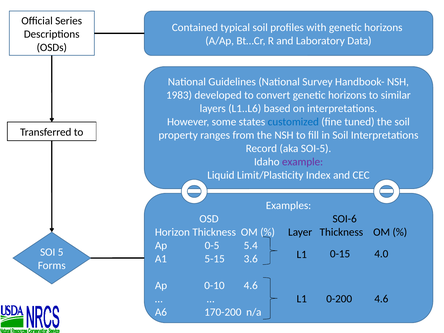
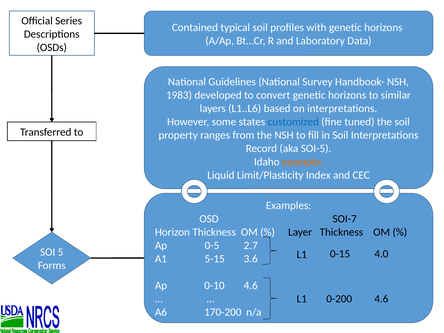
example colour: purple -> orange (303, 162)
SOI-6: SOI-6 -> SOI-7 (345, 219)
5.4: 5.4 -> 2.7 (251, 245)
